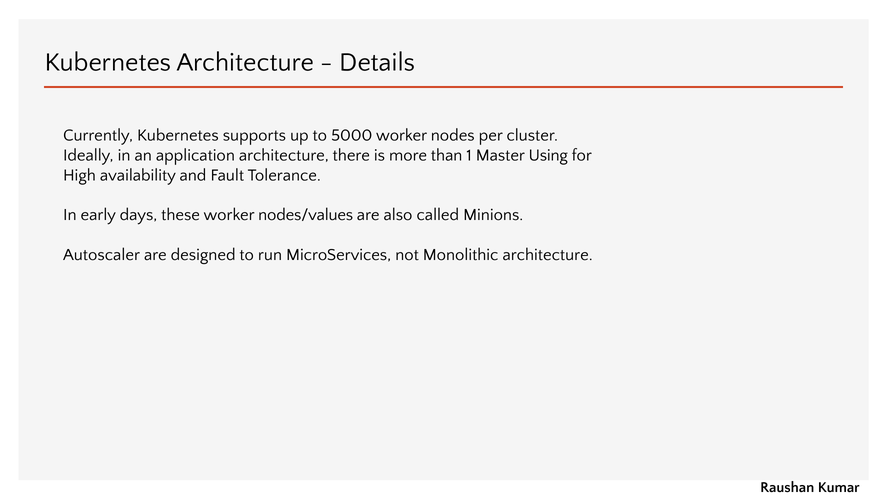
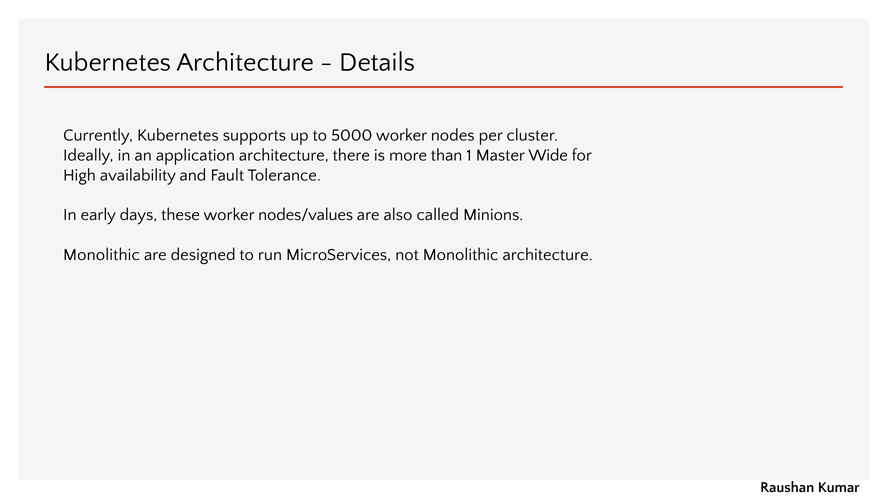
Using: Using -> Wide (548, 155)
Autoscaler: Autoscaler -> Monolithic (101, 255)
